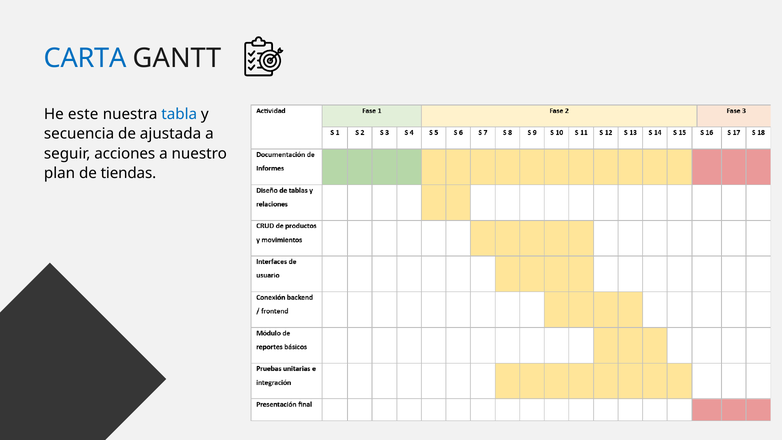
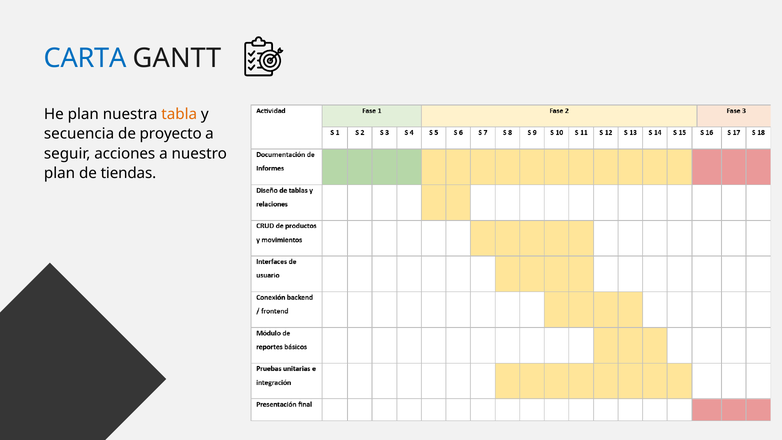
He este: este -> plan (83, 114)
tabla colour: blue -> orange (179, 114)
ajustada: ajustada -> proyecto (171, 134)
